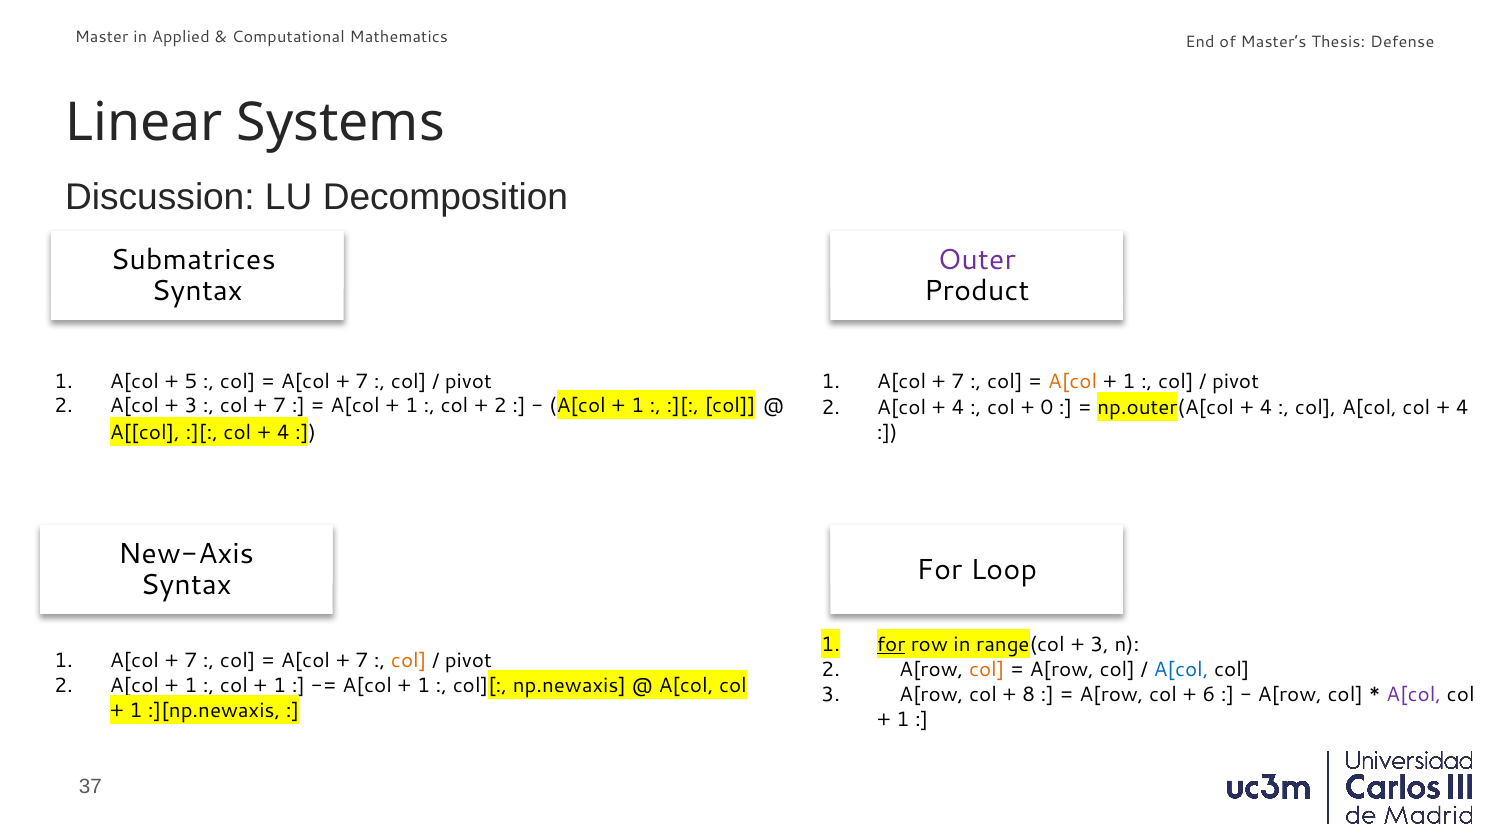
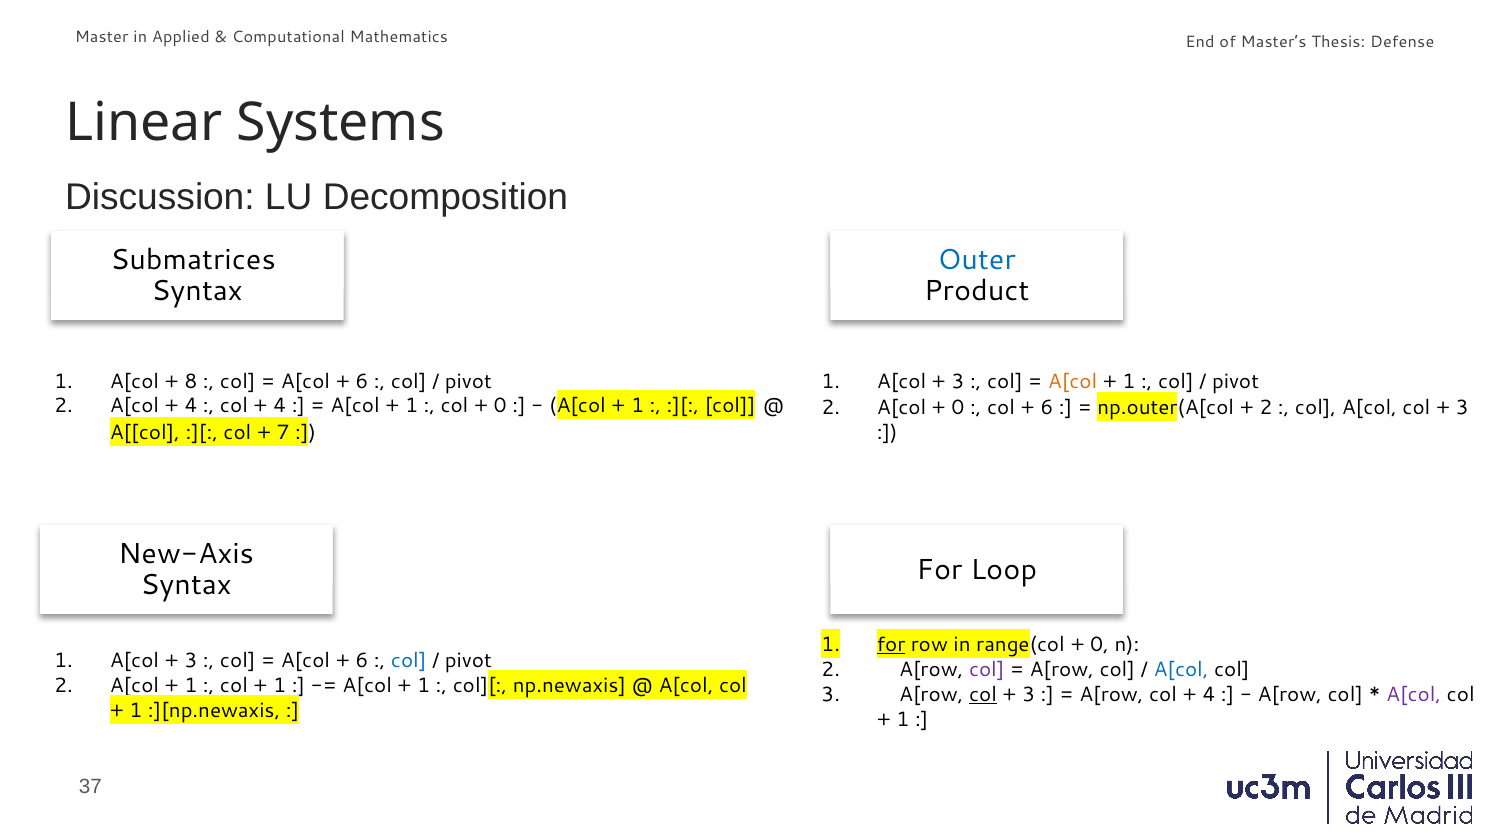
Outer colour: purple -> blue (977, 260)
5: 5 -> 8 (191, 382)
7: 7 -> 6 (362, 382)
7: 7 -> 3 (958, 382)
3: 3 -> 4 (191, 406)
7: 7 -> 4 (280, 406)
2: 2 -> 0 (500, 406)
4: 4 -> 0 (958, 407)
0: 0 -> 6 (1047, 407)
4: 4 -> 2 (1266, 407)
4: 4 -> 3 (1462, 407)
4: 4 -> 7 (283, 433)
3: 3 -> 0 (1099, 645)
7: 7 -> 3 (191, 661)
7: 7 -> 6 (362, 661)
col colour: orange -> blue (409, 661)
col colour: orange -> purple (987, 670)
col underline: none -> present (983, 695)
8: 8 -> 3 (1029, 695)
6: 6 -> 4 (1209, 695)
